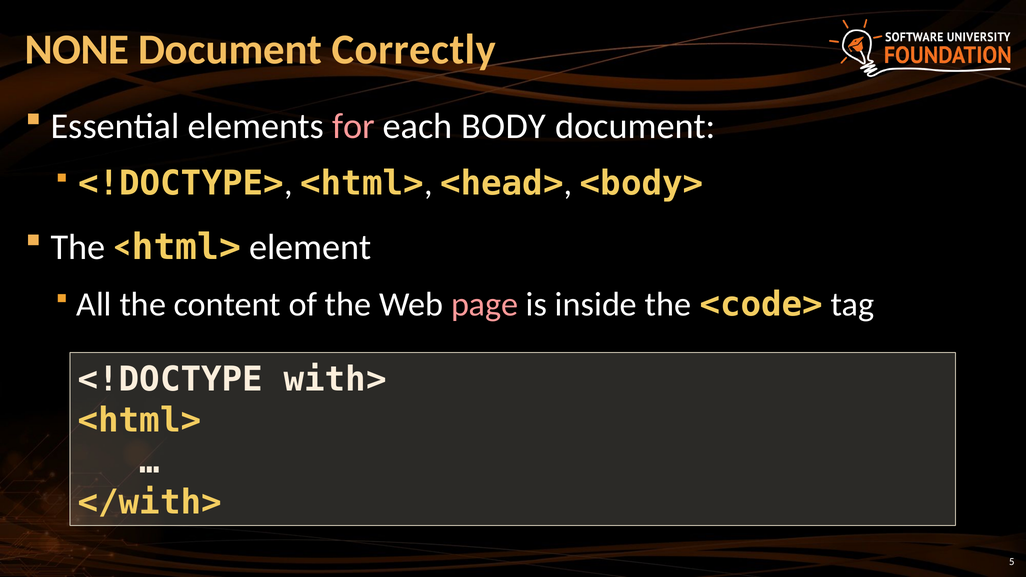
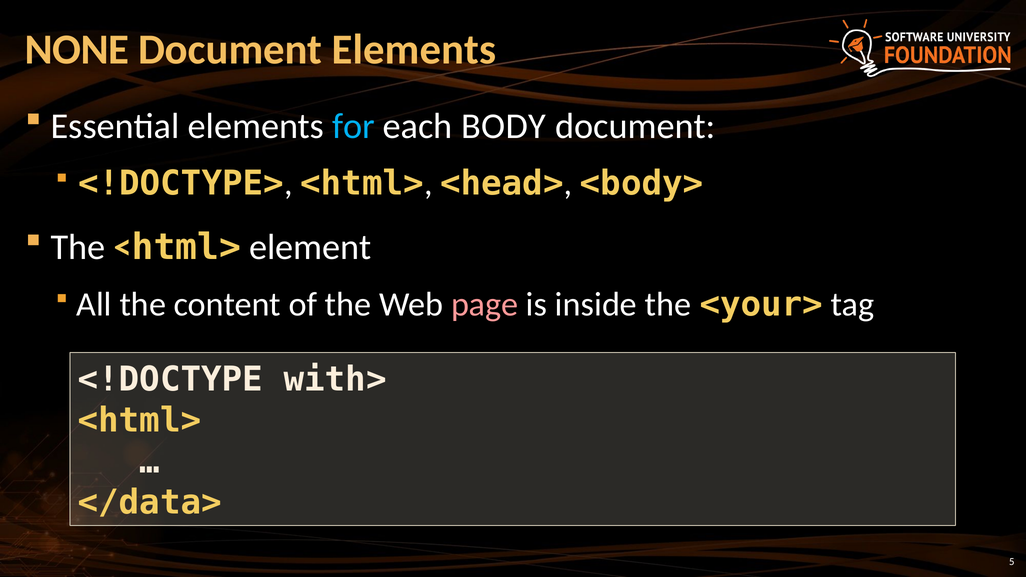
Document Correctly: Correctly -> Elements (414, 50)
for colour: pink -> light blue (354, 126)
<code>: <code> -> <your> (761, 304)
</with>: </with> -> </data> (150, 503)
